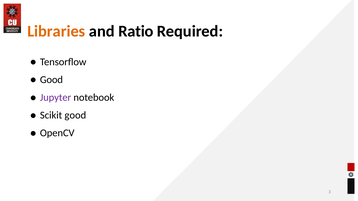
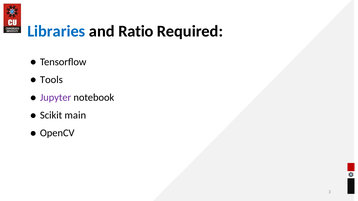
Libraries colour: orange -> blue (56, 31)
Good: Good -> Tools (51, 80)
Scikit good: good -> main (75, 115)
